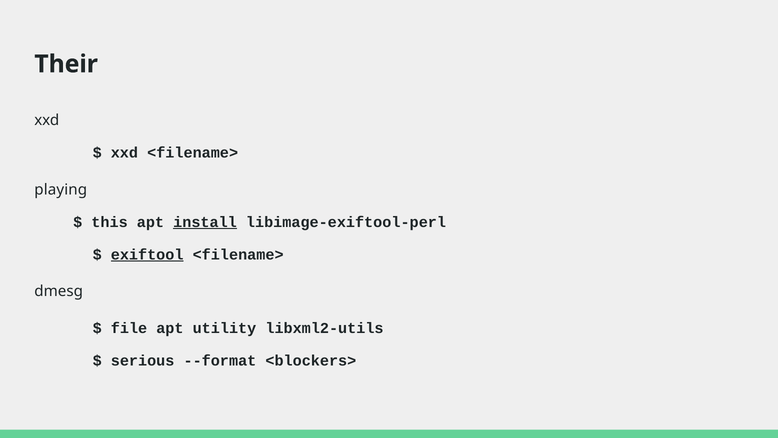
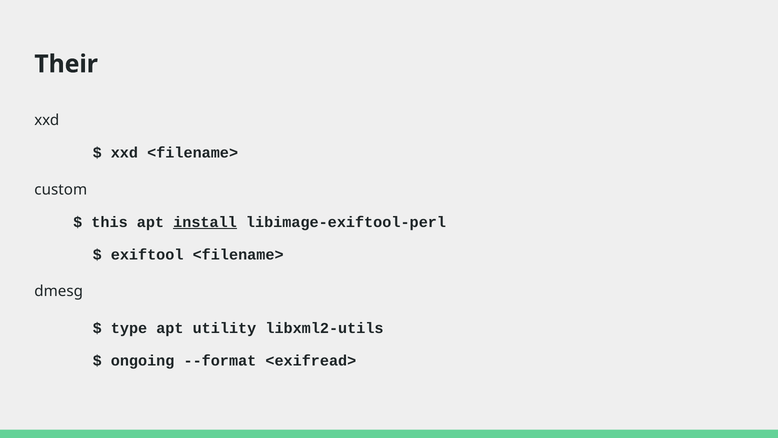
playing: playing -> custom (61, 189)
exiftool underline: present -> none (147, 254)
file: file -> type (129, 328)
serious: serious -> ongoing (143, 361)
<blockers>: <blockers> -> <exifread> (311, 361)
